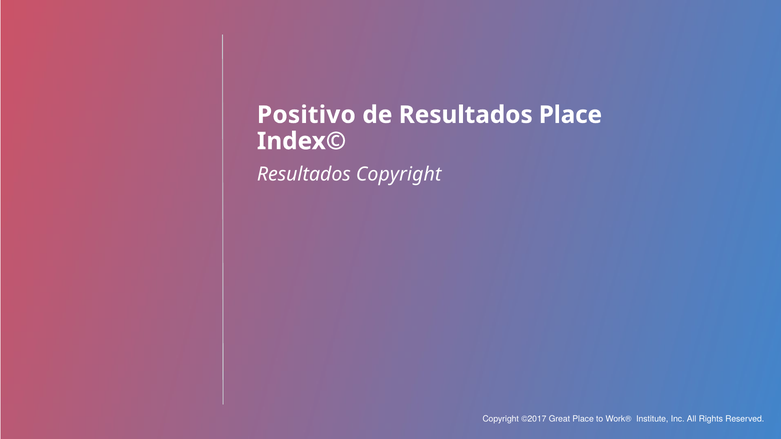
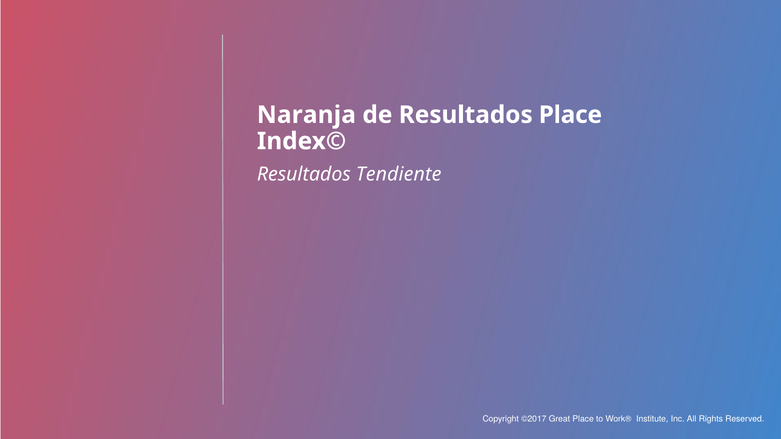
Positivo: Positivo -> Naranja (306, 115)
Resultados Copyright: Copyright -> Tendiente (399, 175)
